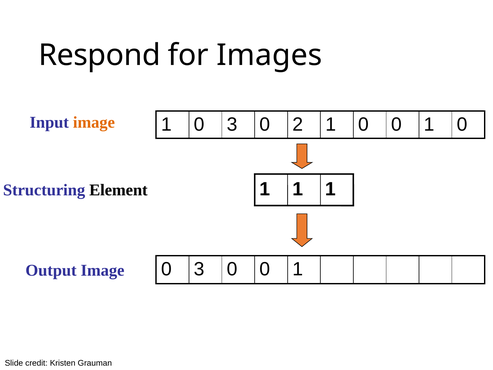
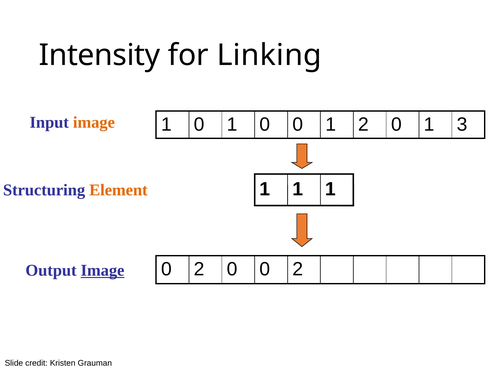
Respond: Respond -> Intensity (99, 55)
Images: Images -> Linking (269, 55)
1 0 3: 3 -> 1 (232, 124)
2: 2 -> 0 (298, 124)
0: 0 -> 2 (364, 124)
0 1 0: 0 -> 3 (462, 124)
Element colour: black -> orange (118, 190)
3: 3 -> 2 (199, 269)
1: 1 -> 2 (298, 269)
Image underline: none -> present (103, 270)
